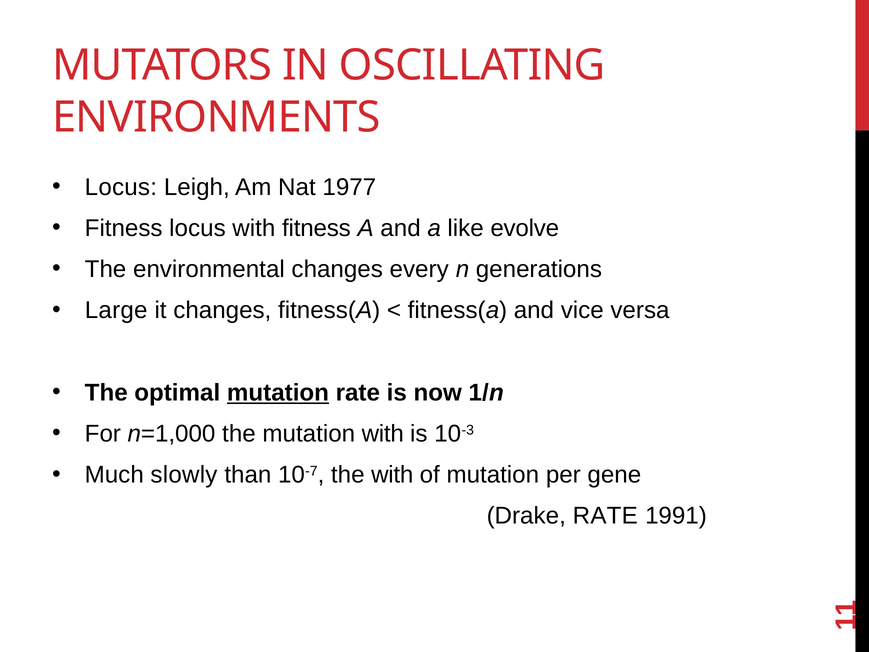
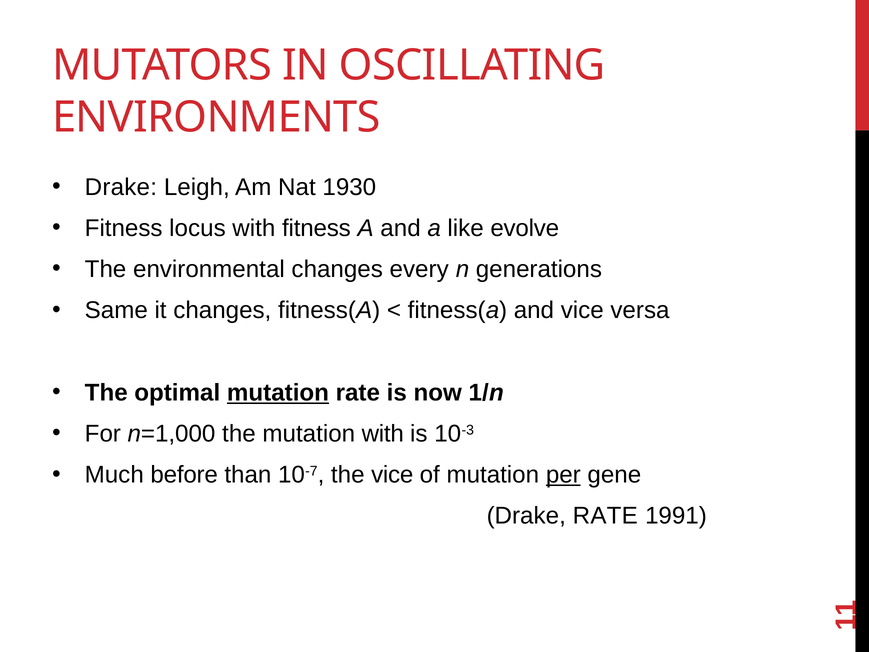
Locus: Locus -> Drake (121, 187)
1977: 1977 -> 1930 (349, 187)
Large: Large -> Same (116, 310)
slowly: slowly -> before (184, 475)
the with: with -> vice (392, 475)
per underline: none -> present (563, 475)
